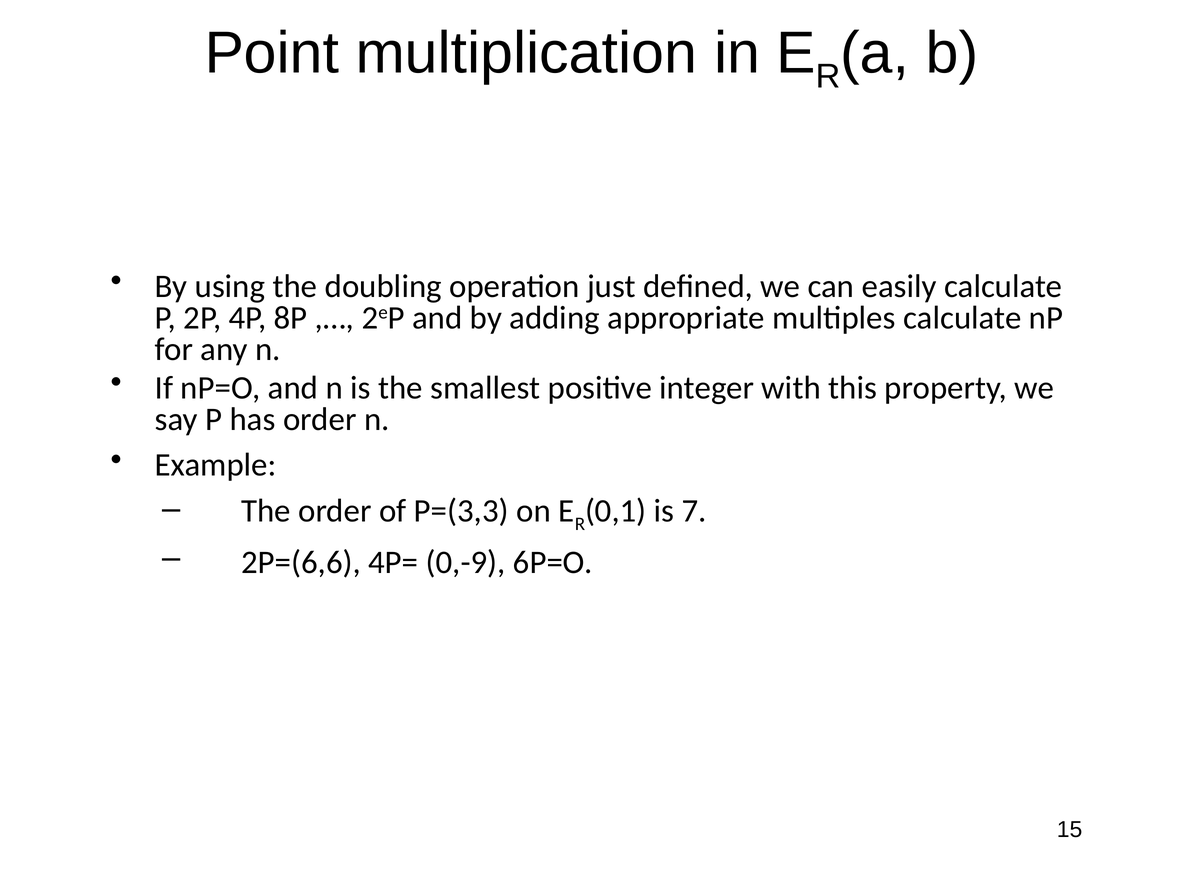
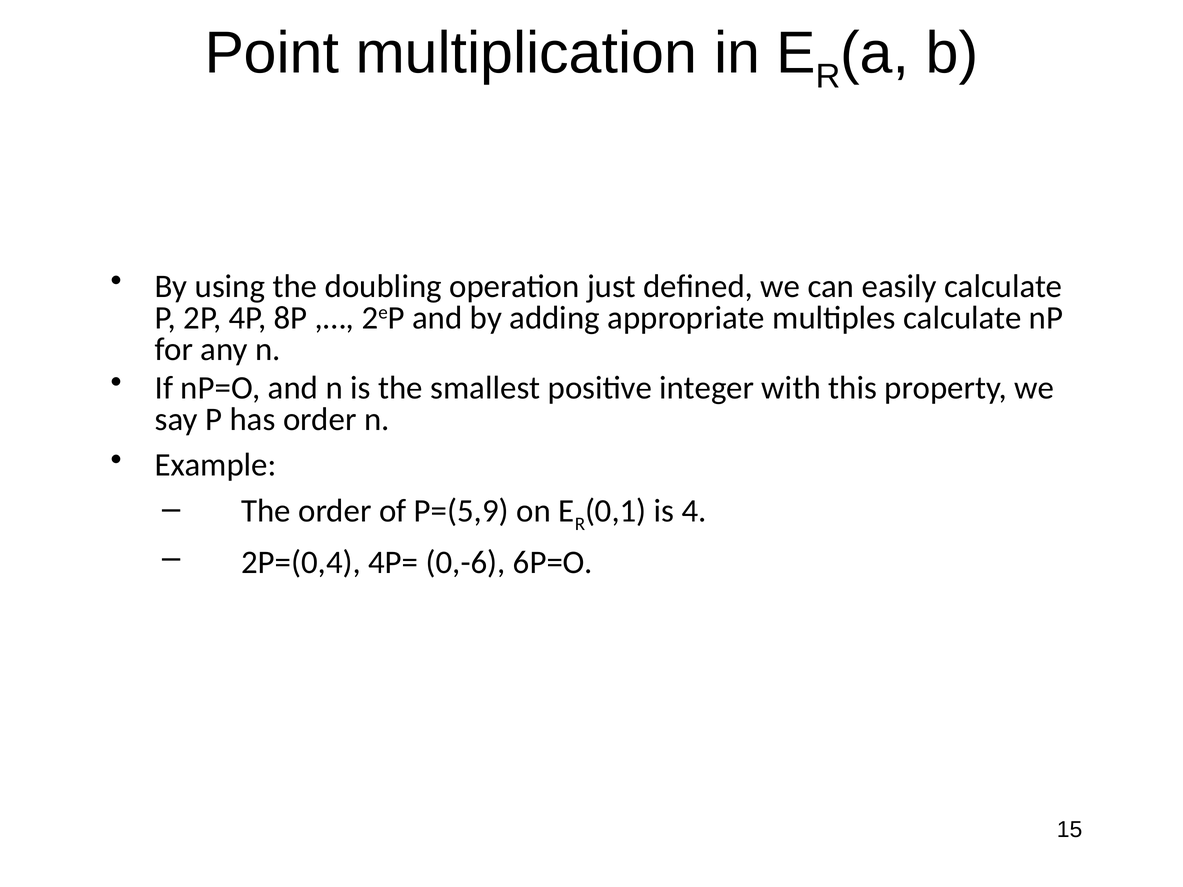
P=(3,3: P=(3,3 -> P=(5,9 (461, 511)
7: 7 -> 4 (694, 511)
2P=(6,6: 2P=(6,6 -> 2P=(0,4 (301, 563)
0,-9: 0,-9 -> 0,-6 (466, 563)
